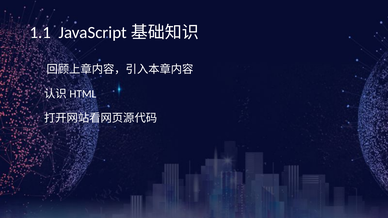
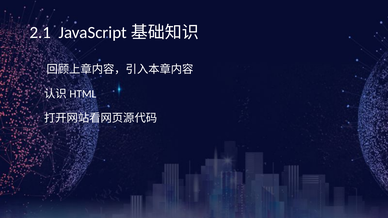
1.1: 1.1 -> 2.1 (40, 33)
